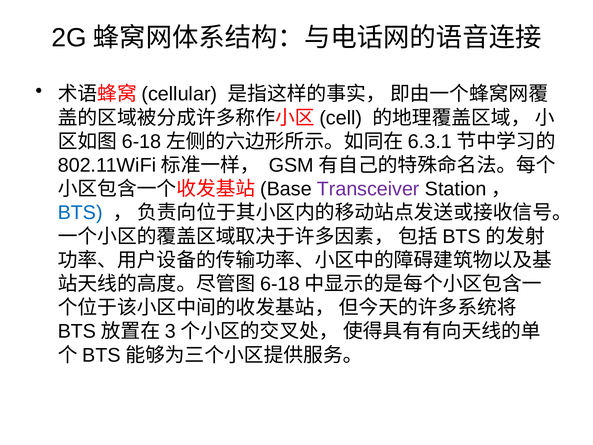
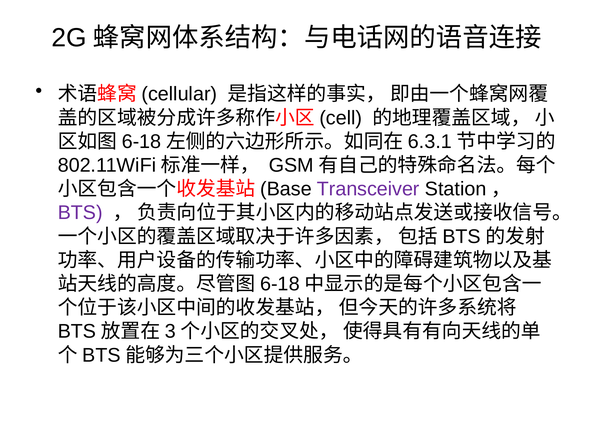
BTS colour: blue -> purple (80, 213)
